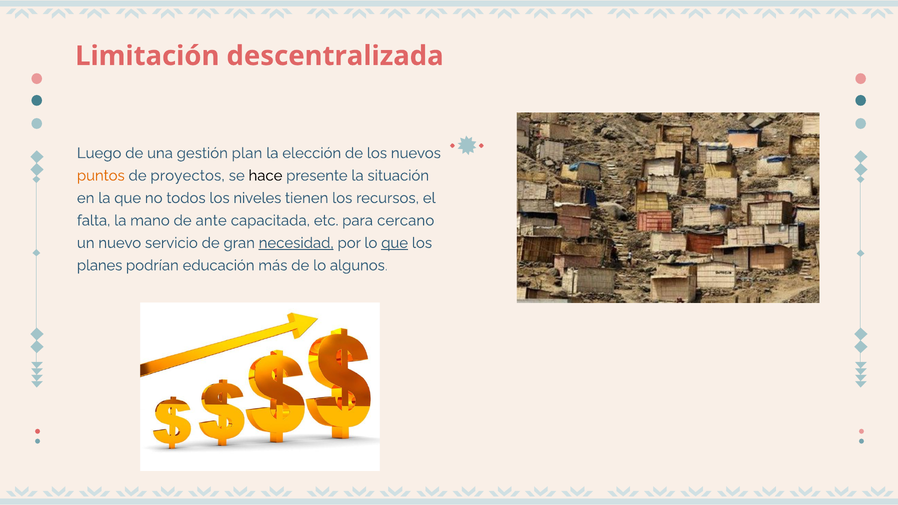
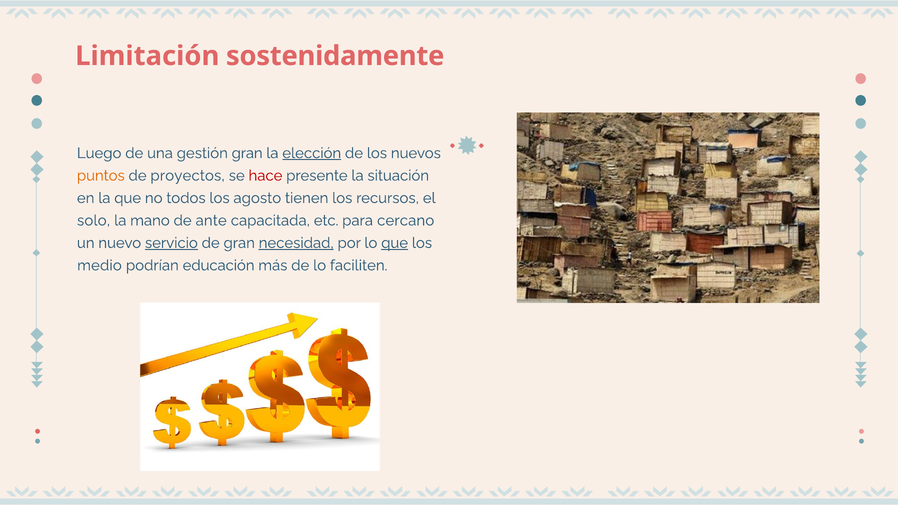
descentralizada: descentralizada -> sostenidamente (335, 56)
gestión plan: plan -> gran (247, 153)
elección underline: none -> present (312, 153)
hace colour: black -> red (265, 176)
niveles: niveles -> agosto (257, 198)
falta: falta -> solo (94, 221)
servicio underline: none -> present (171, 243)
planes: planes -> medio (99, 265)
algunos: algunos -> faciliten (359, 265)
